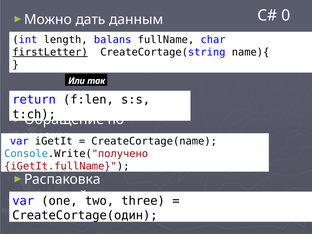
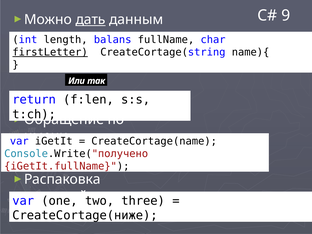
0: 0 -> 9 (286, 16)
дать underline: none -> present (91, 20)
CreateCortage(один: CreateCortage(один -> CreateCortage(ниже (85, 215)
